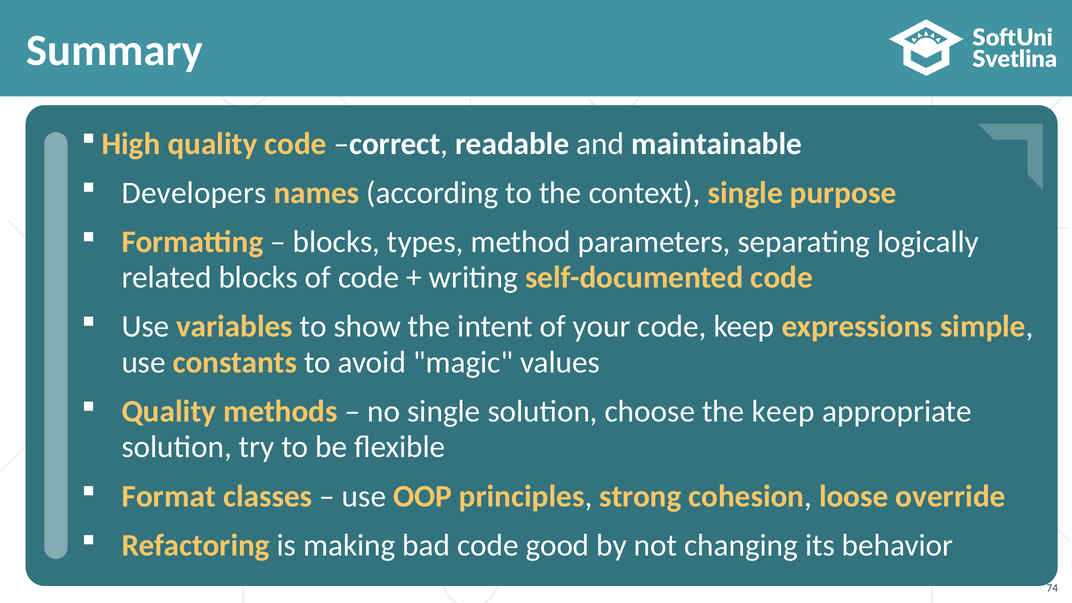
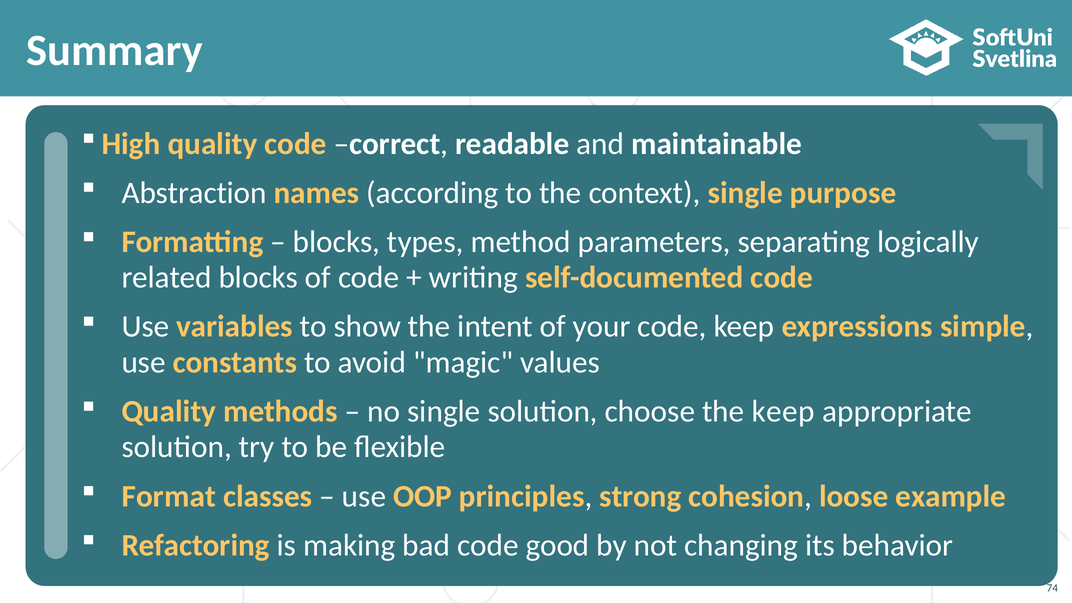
Developers: Developers -> Abstraction (194, 193)
override: override -> example (951, 496)
